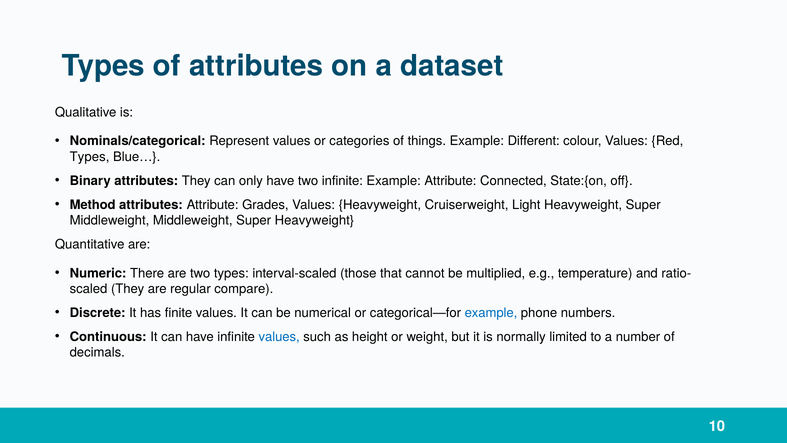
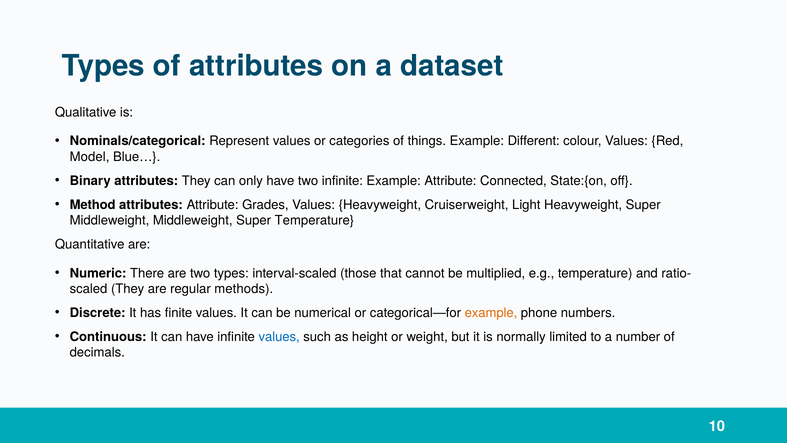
Types: Types -> Model (90, 157)
Super Heavyweight: Heavyweight -> Temperature (314, 220)
compare: compare -> methods (244, 289)
example colour: blue -> orange (491, 313)
